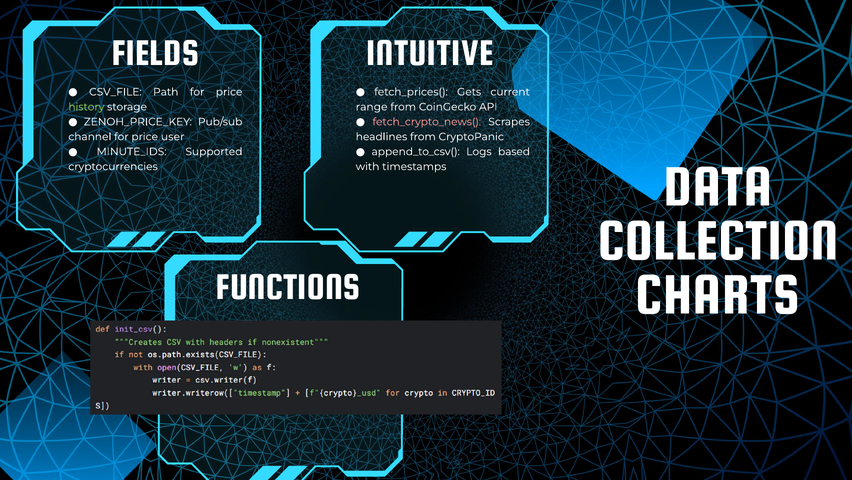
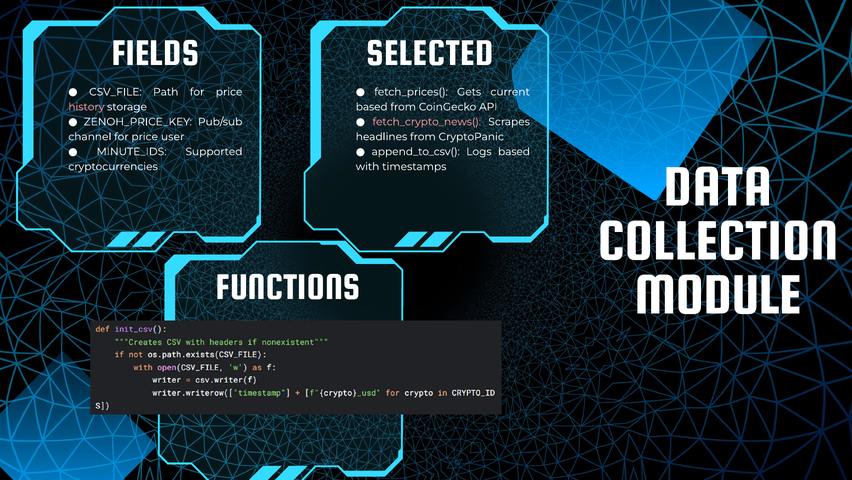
INTUITIVE: INTUITIVE -> SELECTED (430, 52)
history colour: light green -> pink (86, 107)
range: range -> based (372, 107)
CHARTS: CHARTS -> MODULE (718, 293)
